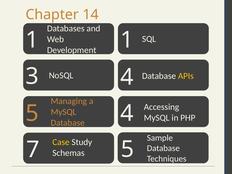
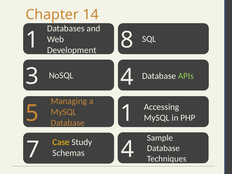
1 1: 1 -> 8 (127, 40)
APIs colour: yellow -> light green (186, 76)
5 4: 4 -> 1 (127, 113)
Schemas 5: 5 -> 4 (127, 149)
